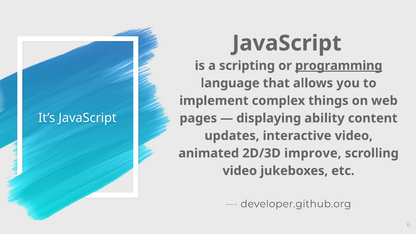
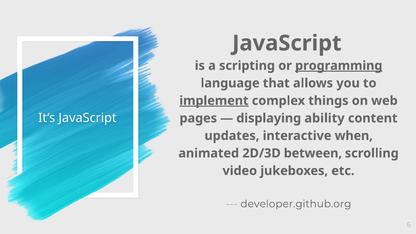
implement underline: none -> present (214, 101)
interactive video: video -> when (354, 136)
improve: improve -> between (313, 153)
